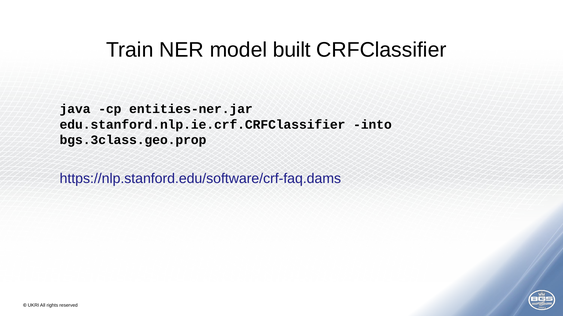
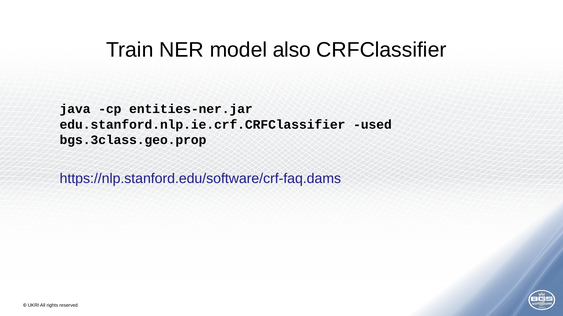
built: built -> also (292, 50)
into: into -> used (372, 125)
